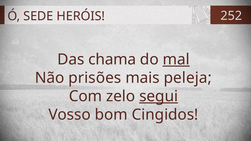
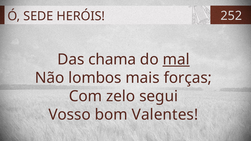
prisões: prisões -> lombos (95, 78)
peleja: peleja -> forças (188, 78)
segui underline: present -> none (159, 96)
Cingidos: Cingidos -> Valentes (165, 115)
